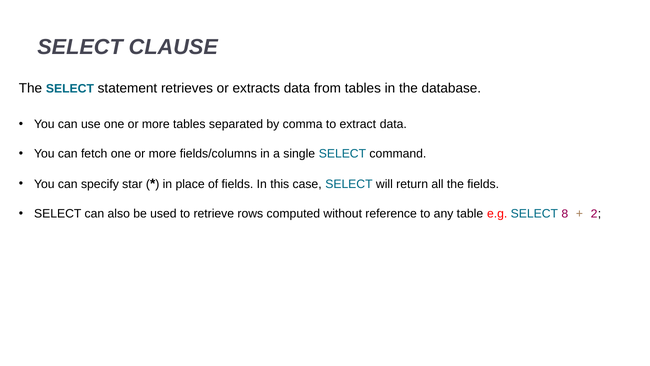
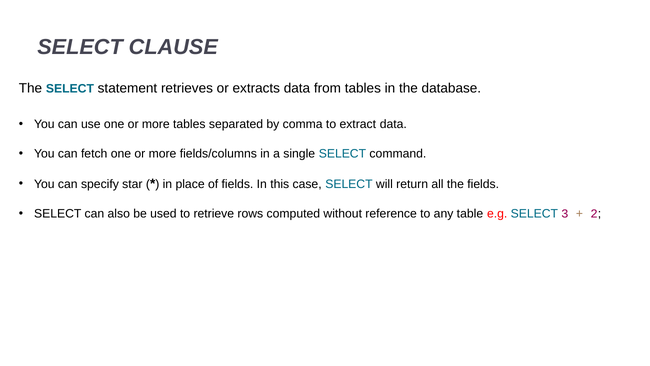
8: 8 -> 3 (565, 214)
